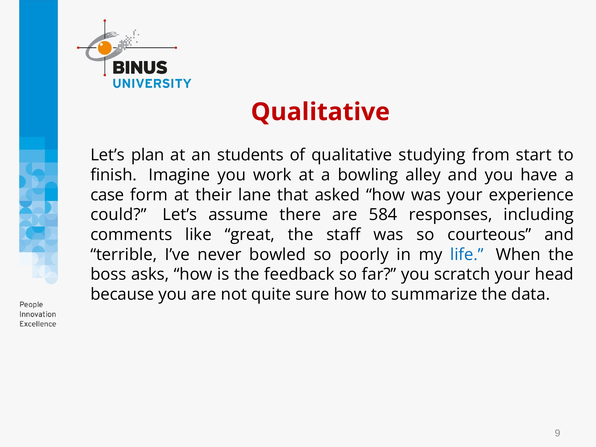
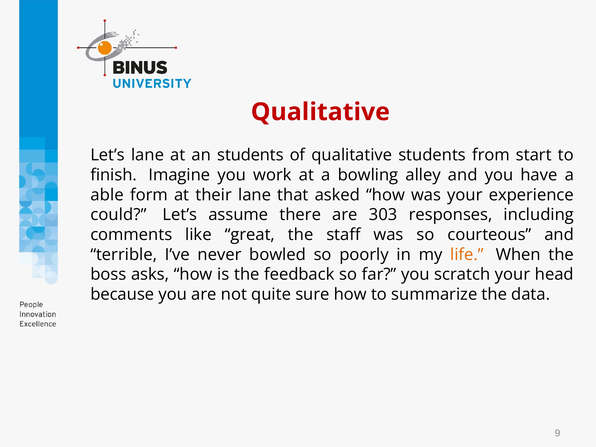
Let’s plan: plan -> lane (148, 155)
qualitative studying: studying -> students (432, 155)
case: case -> able (107, 195)
584: 584 -> 303 (383, 215)
life colour: blue -> orange (467, 255)
